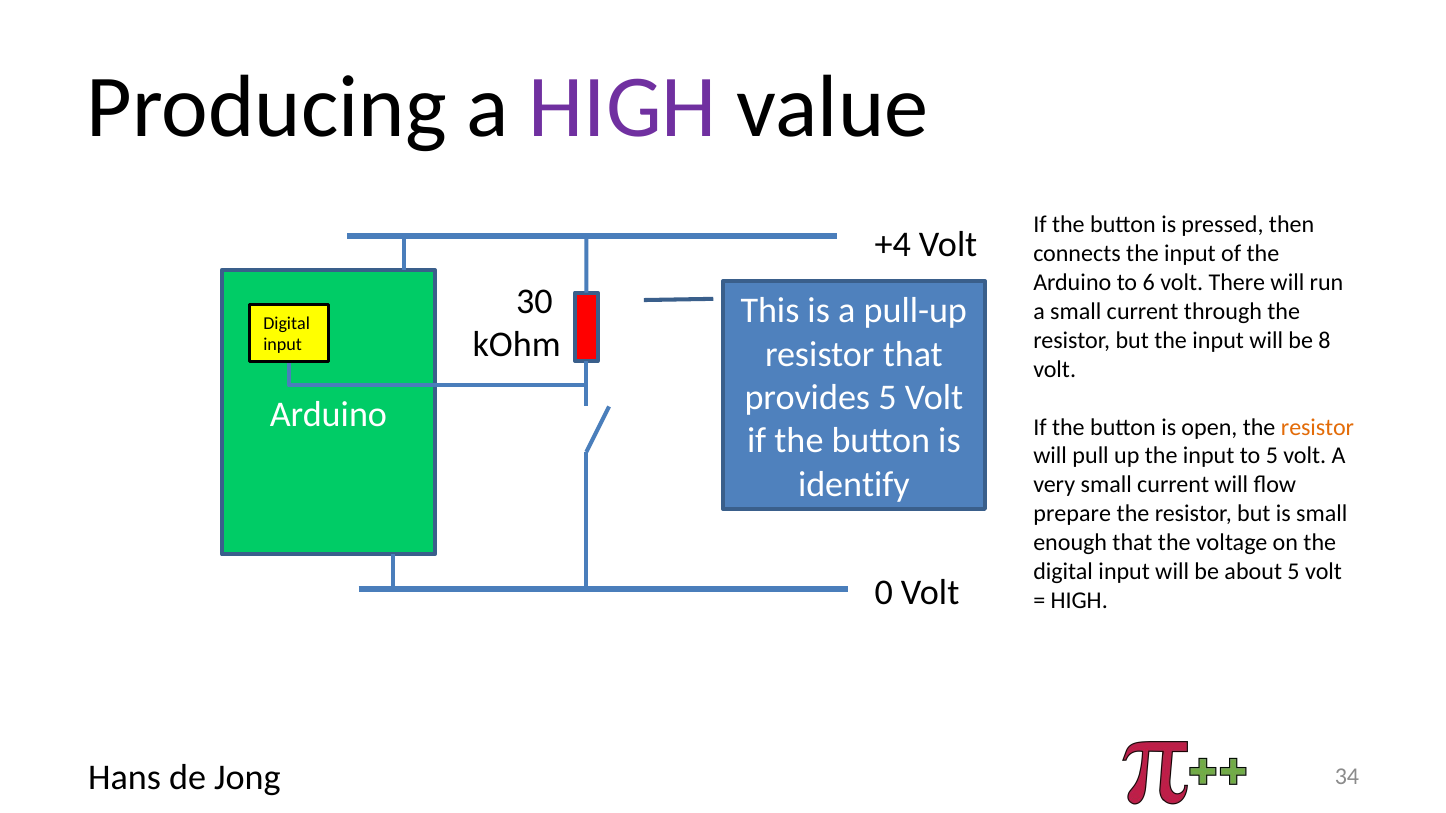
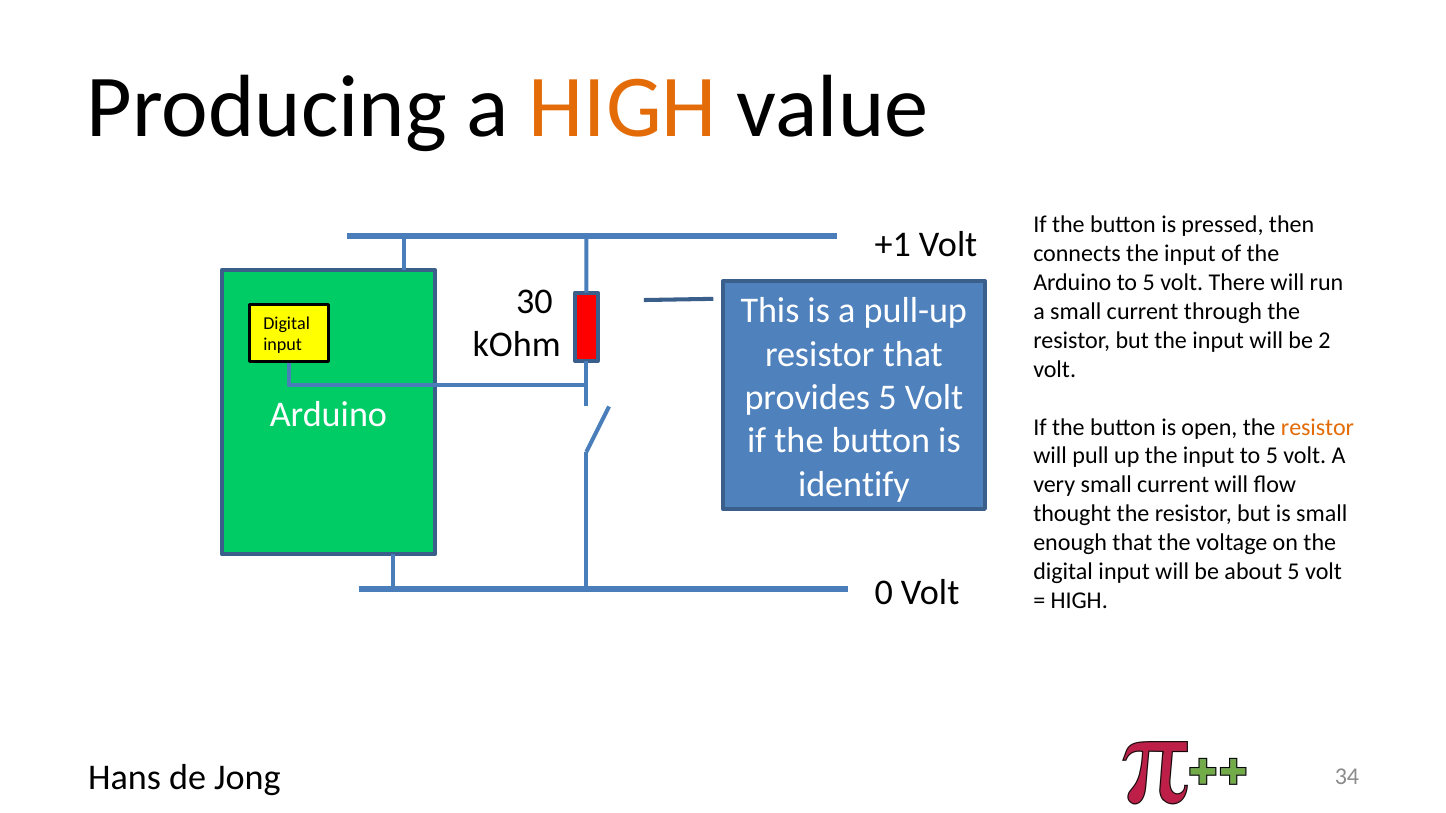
HIGH colour: purple -> orange (623, 107)
+4: +4 -> +1 (893, 244)
Arduino to 6: 6 -> 5 (1149, 283)
8: 8 -> 2 (1325, 341)
prepare: prepare -> thought (1072, 514)
